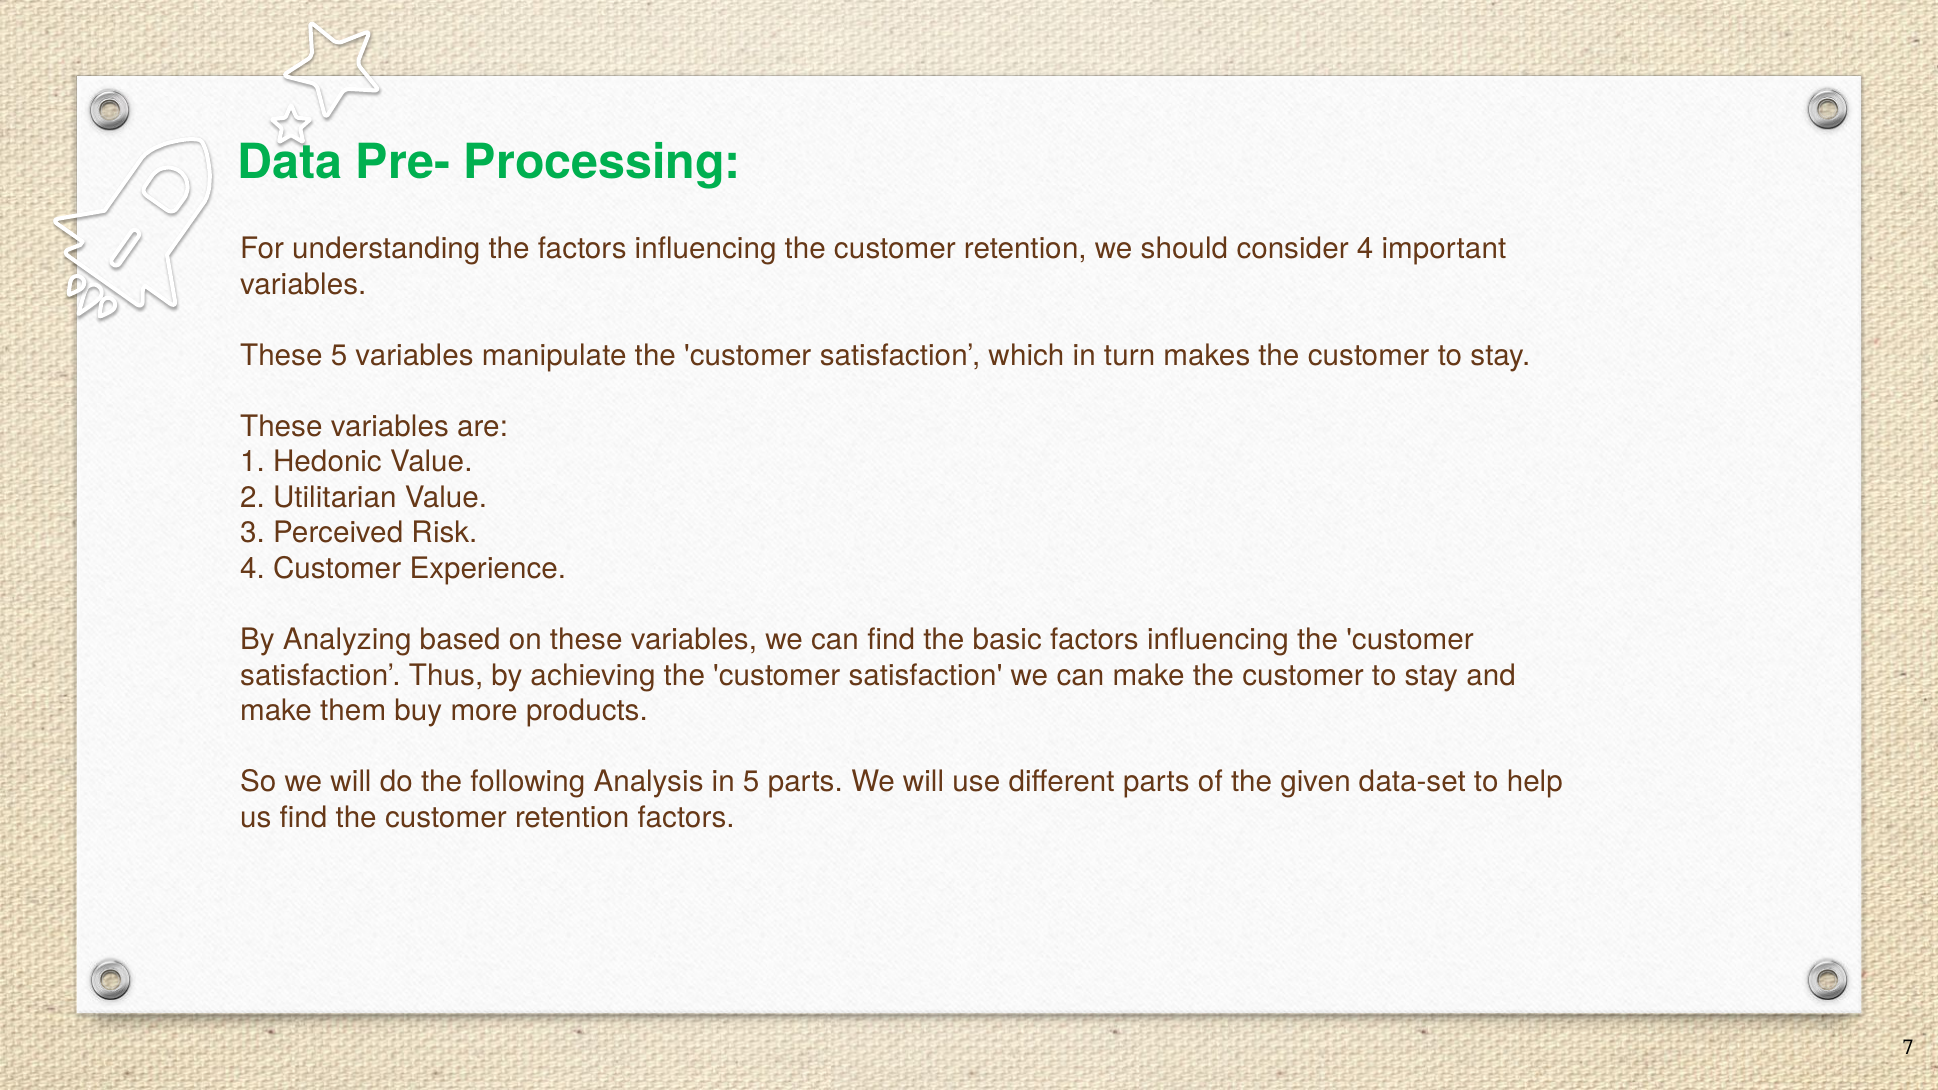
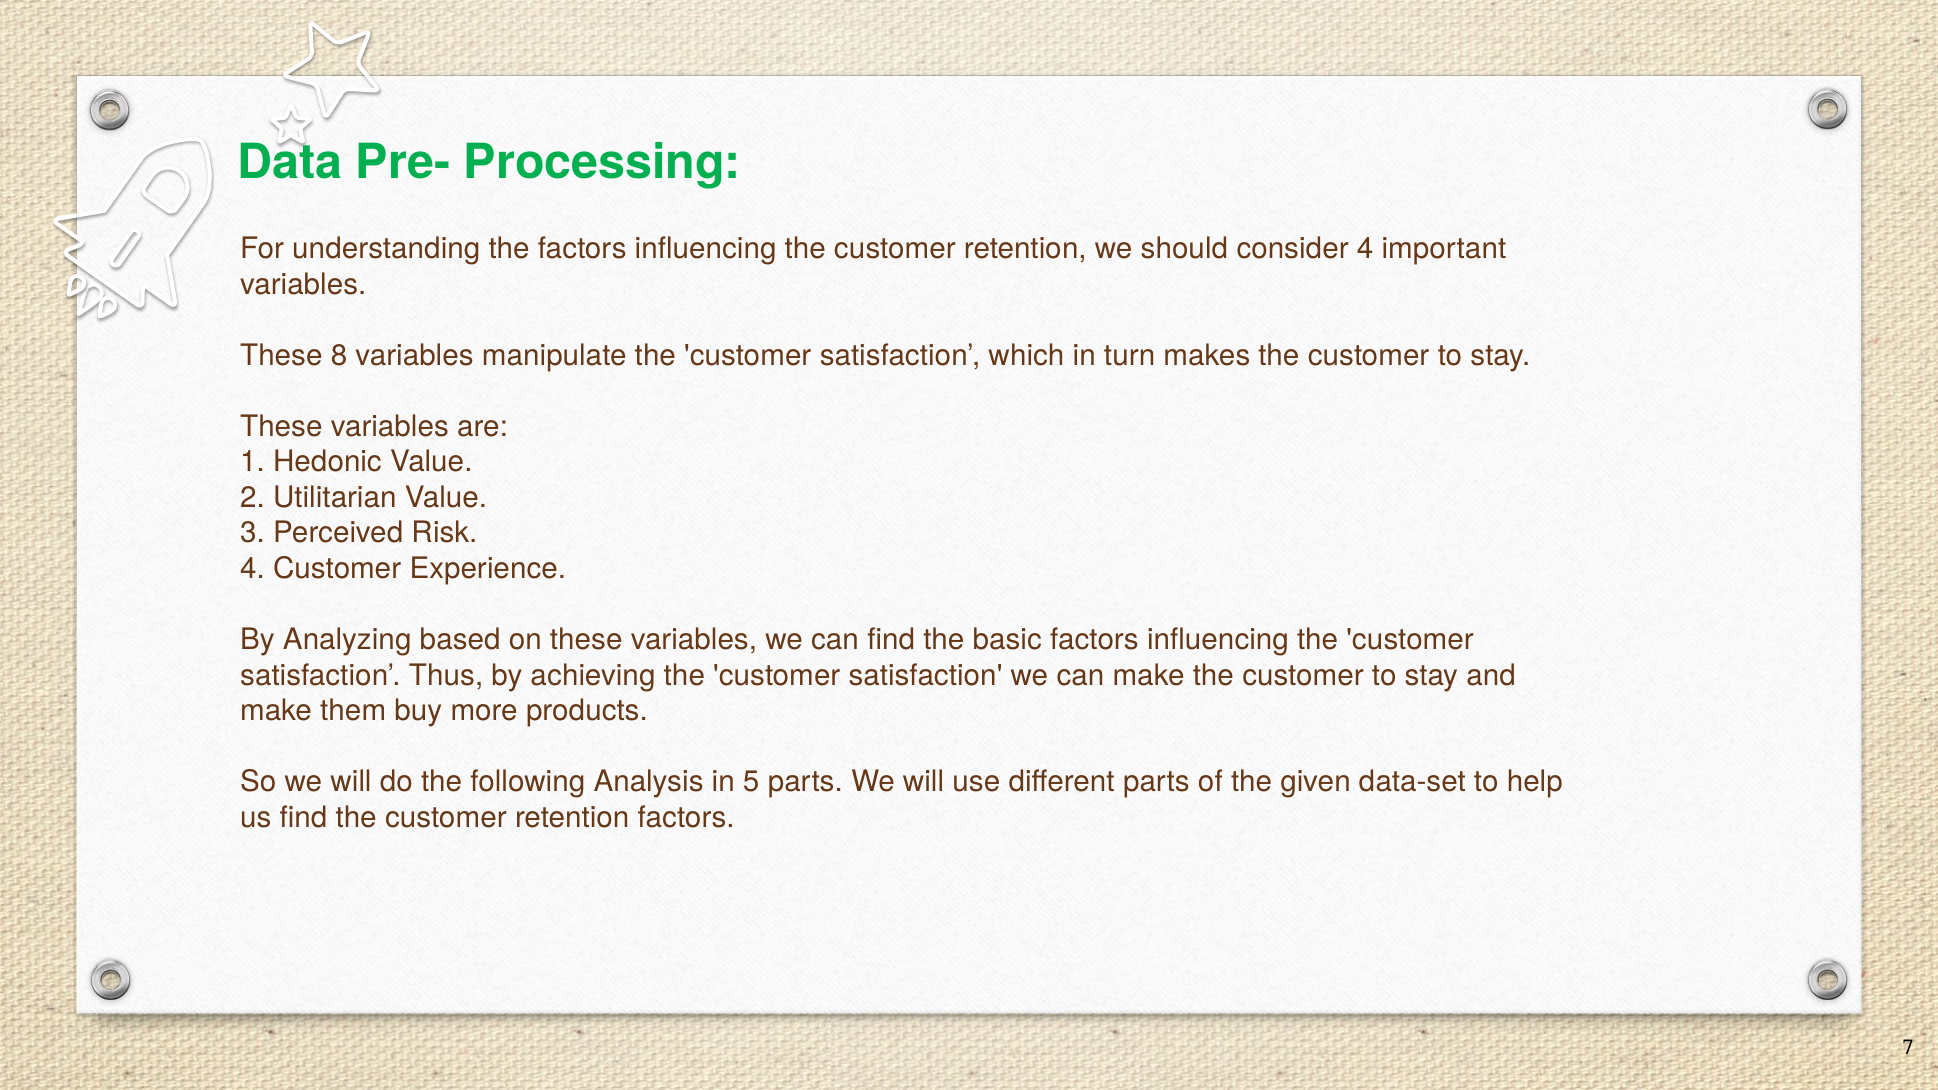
These 5: 5 -> 8 (339, 355)
